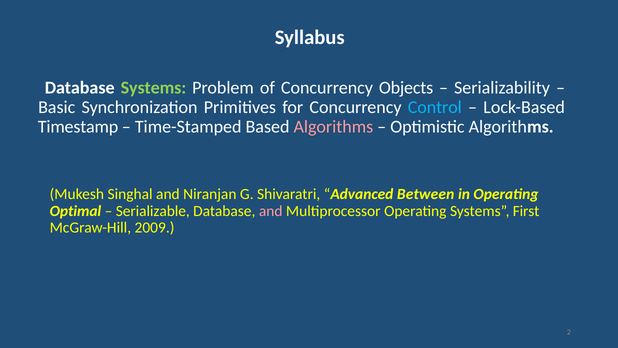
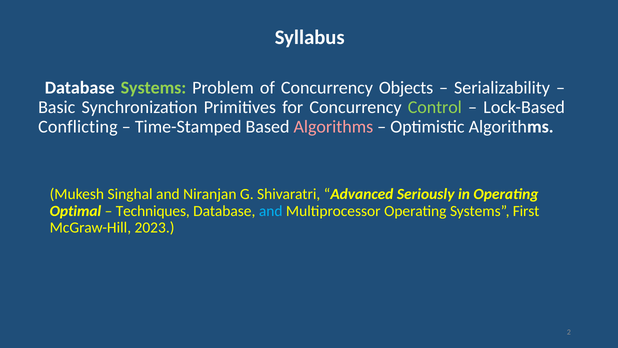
Control colour: light blue -> light green (435, 107)
Timestamp: Timestamp -> Conflicting (78, 127)
Between: Between -> Seriously (426, 194)
Serializable: Serializable -> Techniques (153, 211)
and colour: pink -> light blue (271, 211)
2009: 2009 -> 2023 (155, 228)
